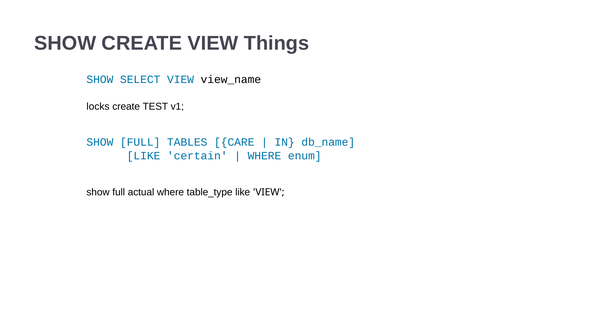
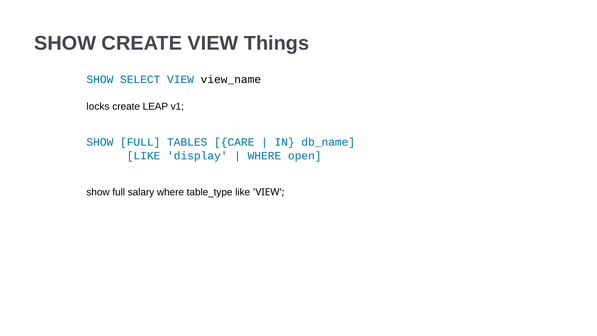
TEST: TEST -> LEAP (155, 106)
certain: certain -> display (197, 156)
enum: enum -> open (305, 156)
actual: actual -> salary (141, 192)
